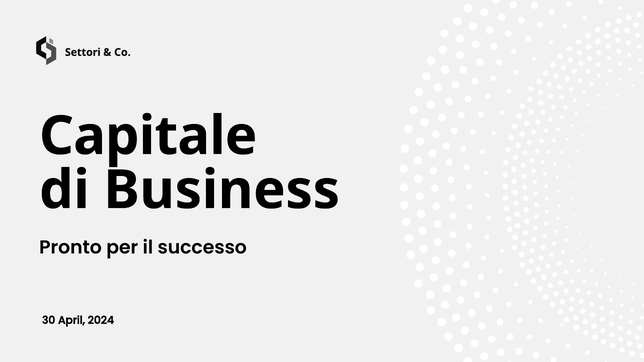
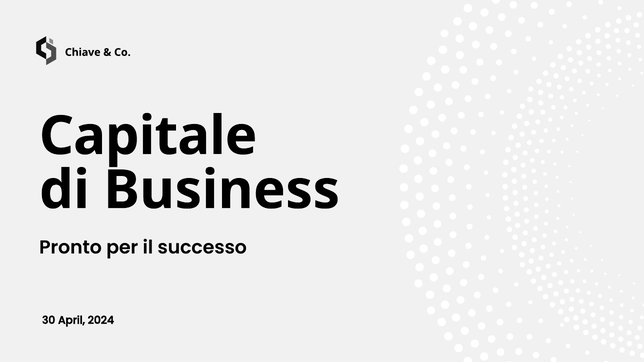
Settori: Settori -> Chiave (83, 52)
